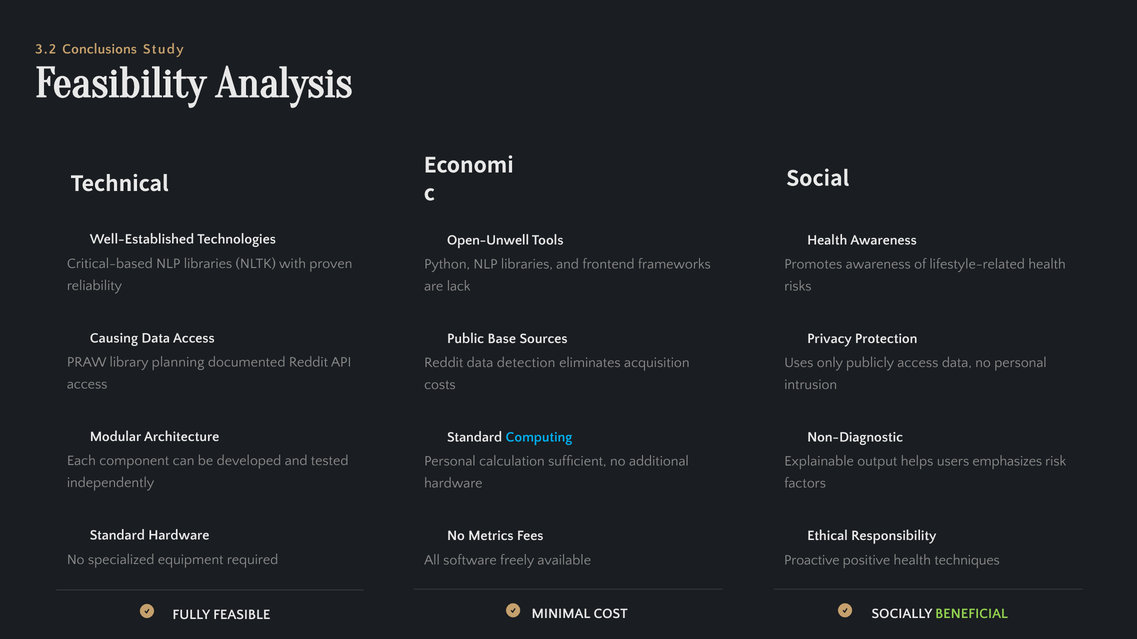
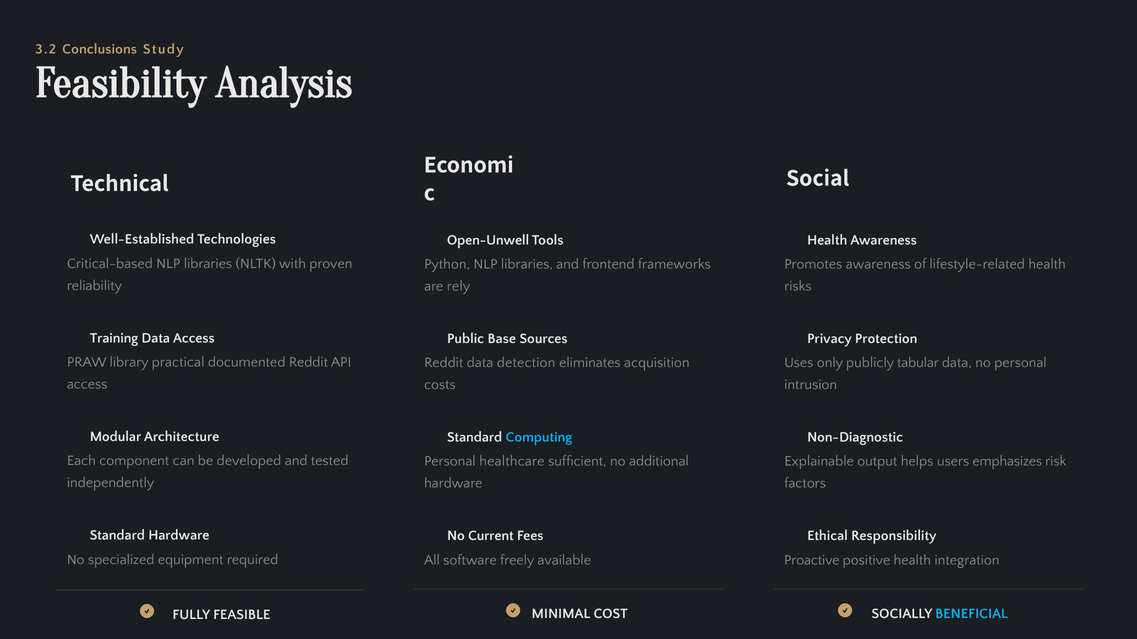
lack: lack -> rely (459, 286)
Causing: Causing -> Training (114, 338)
planning: planning -> practical (178, 362)
publicly access: access -> tabular (918, 363)
calculation: calculation -> healthcare (512, 462)
Metrics: Metrics -> Current (491, 536)
techniques: techniques -> integration (967, 561)
BENEFICIAL colour: light green -> light blue (972, 614)
